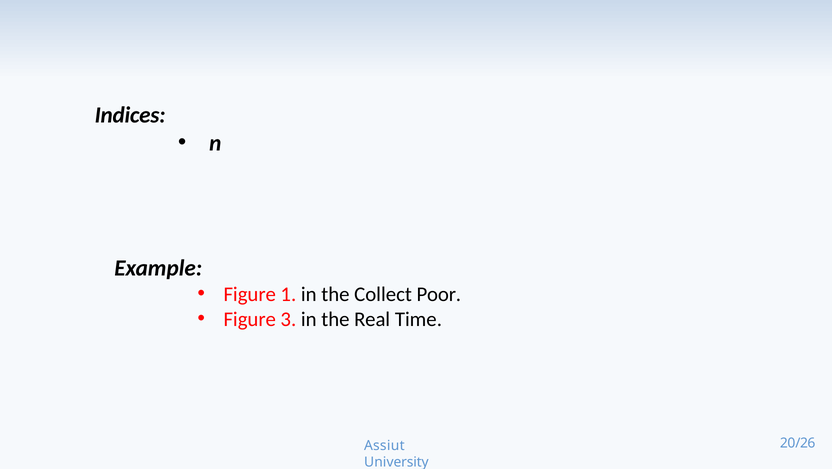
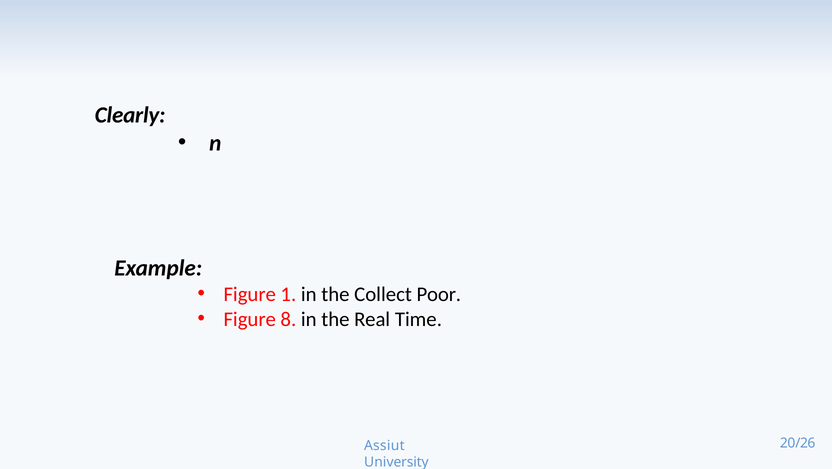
Indices: Indices -> Clearly (130, 115)
3: 3 -> 8 (288, 319)
